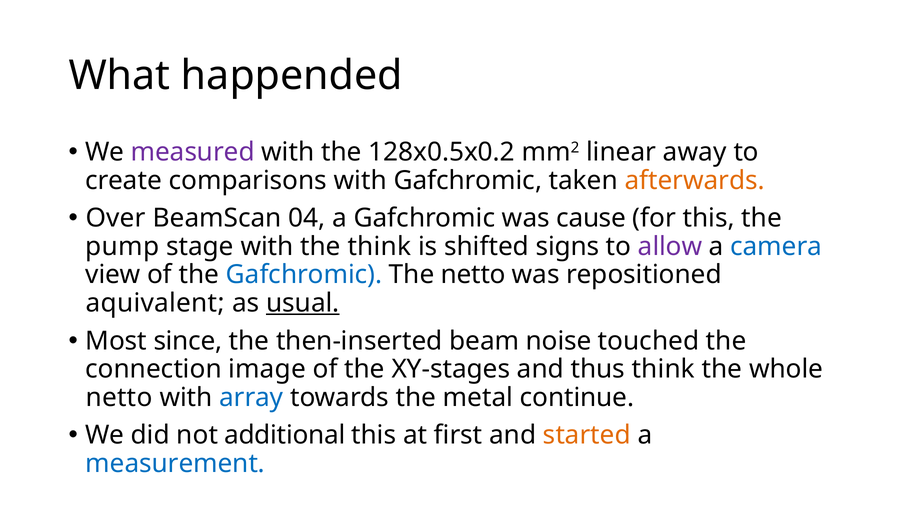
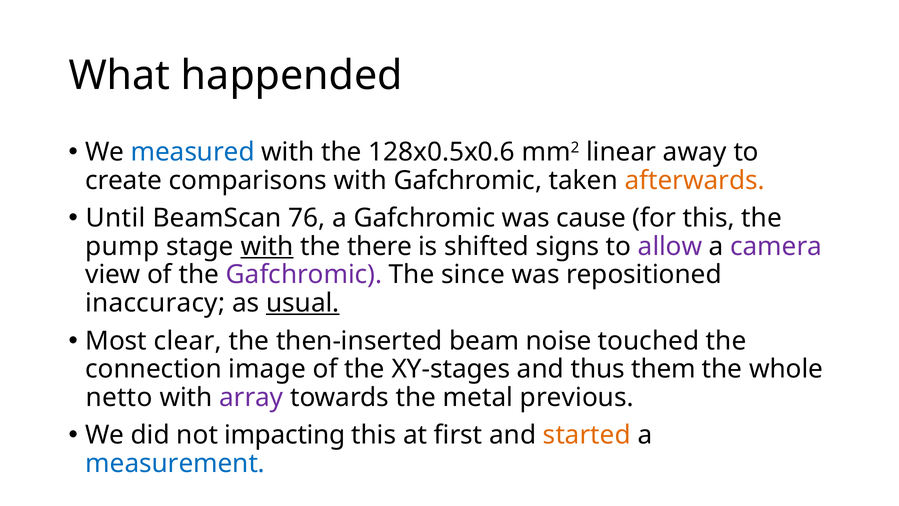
measured colour: purple -> blue (193, 152)
128x0.5x0.2: 128x0.5x0.2 -> 128x0.5x0.6 (442, 152)
Over: Over -> Until (116, 218)
04: 04 -> 76 (307, 218)
with underline: none -> present (267, 246)
the think: think -> there (380, 246)
camera colour: blue -> purple (776, 246)
Gafchromic colour: blue -> purple (304, 275)
The netto: netto -> since (473, 275)
aquivalent: aquivalent -> inaccuracy (155, 303)
since: since -> clear (188, 341)
thus think: think -> them (664, 369)
array colour: blue -> purple (251, 397)
continue: continue -> previous (577, 397)
additional: additional -> impacting (285, 435)
